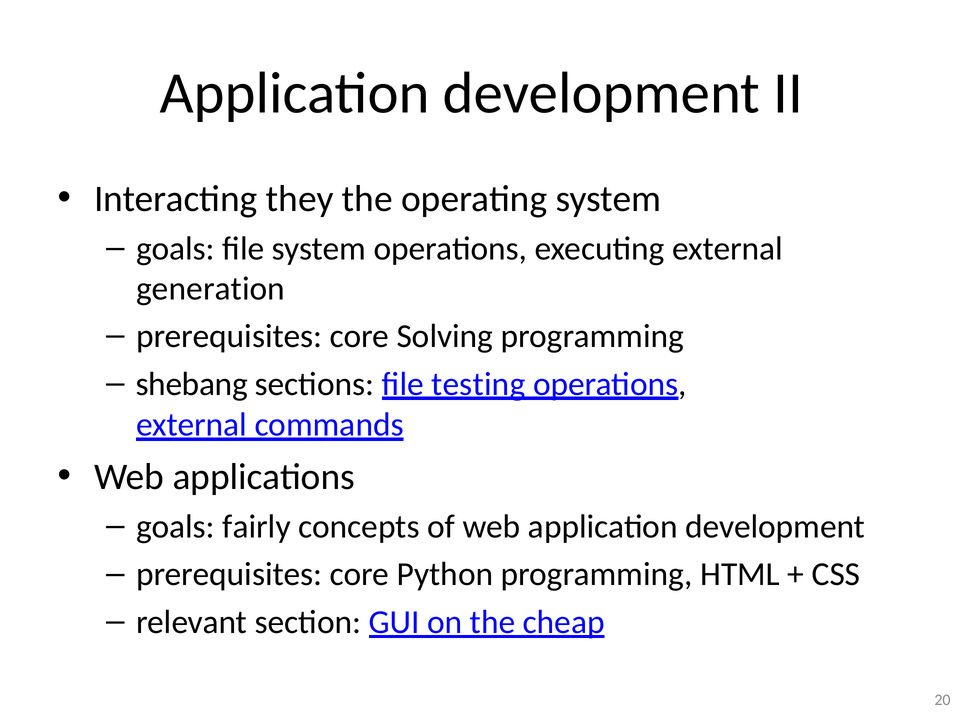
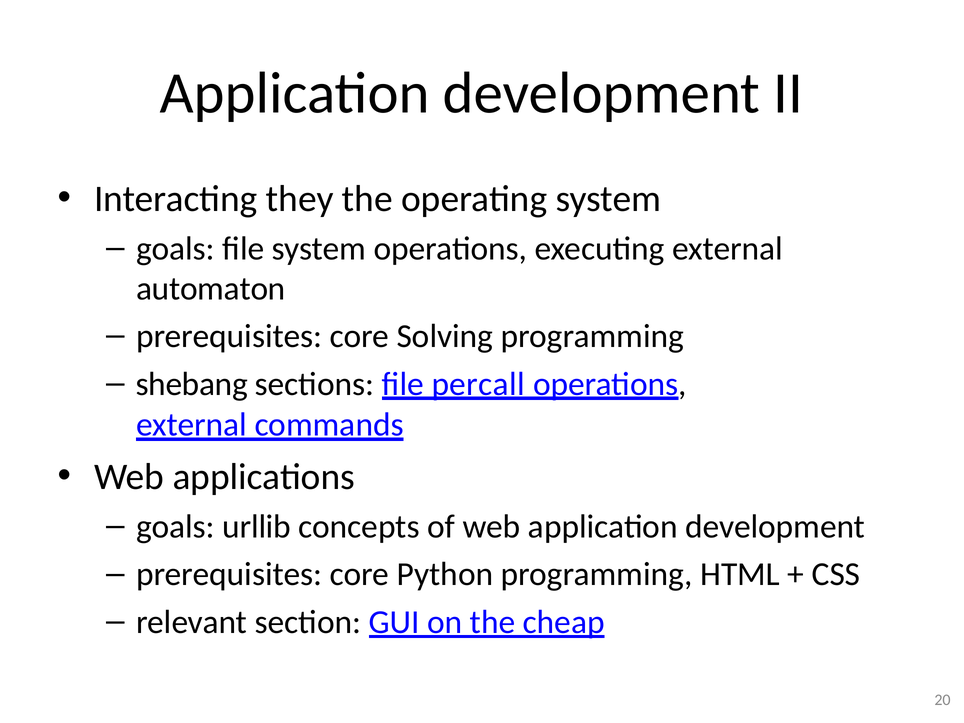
generation: generation -> automaton (211, 289)
testing: testing -> percall (478, 384)
fairly: fairly -> urllib (257, 527)
